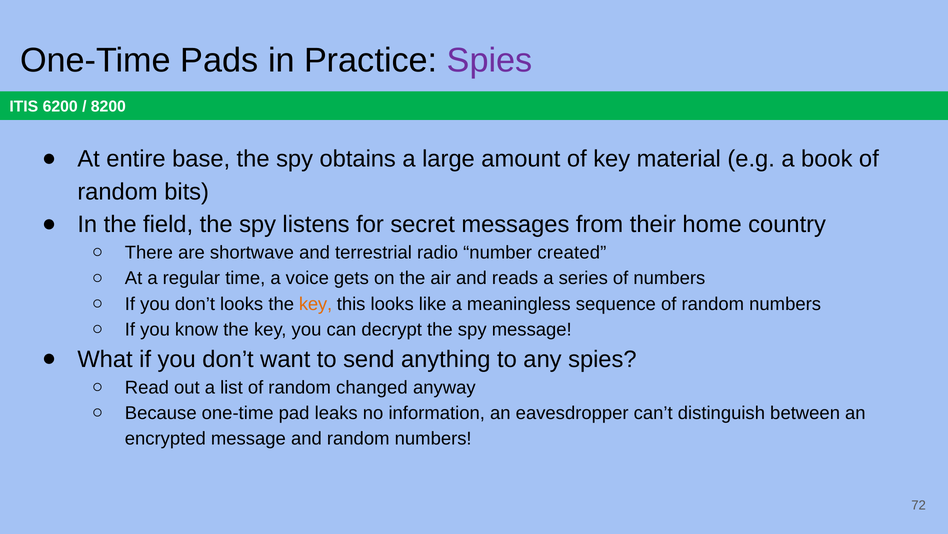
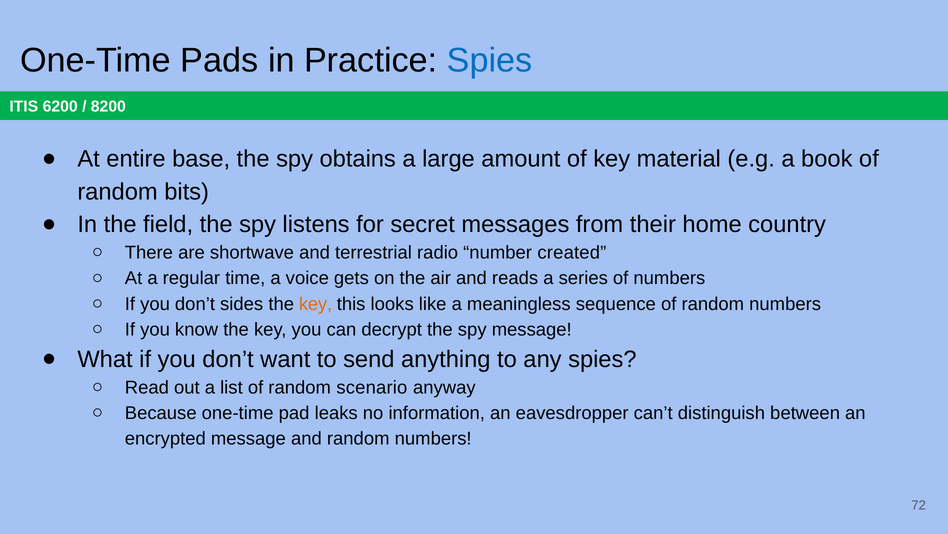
Spies colour: purple -> blue (490, 60)
don’t looks: looks -> sides (242, 304)
changed: changed -> scenario (372, 387)
